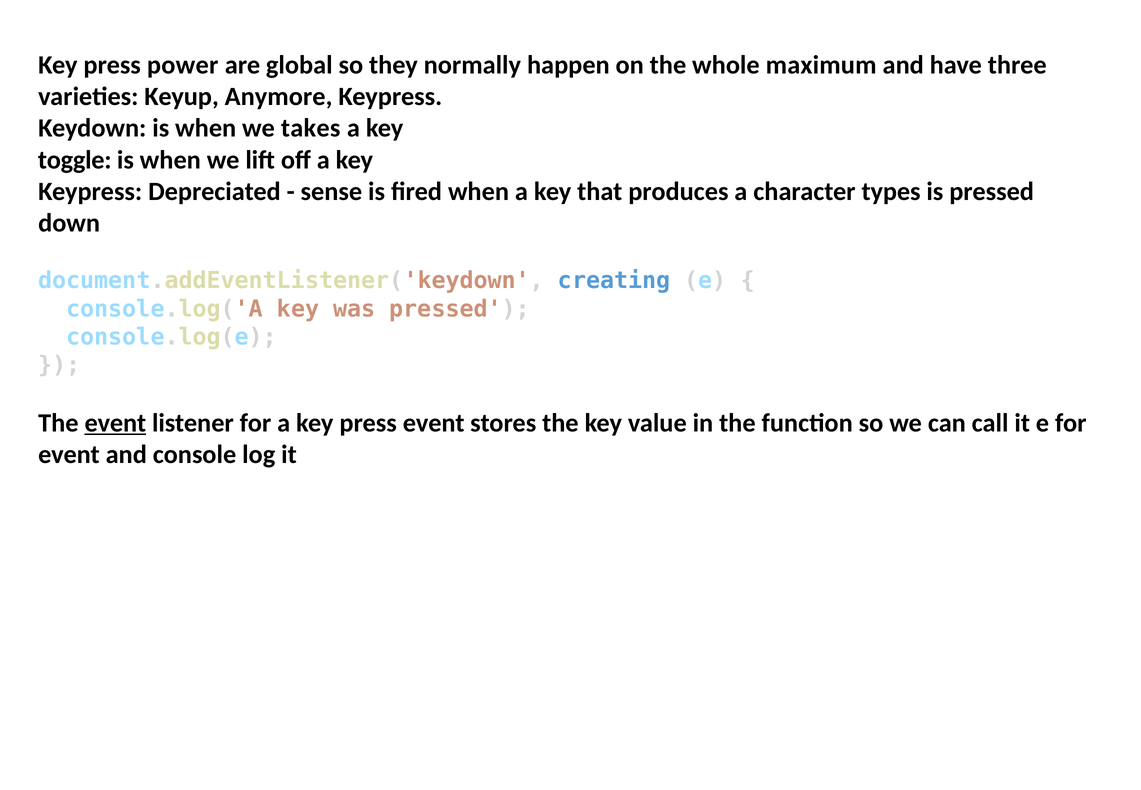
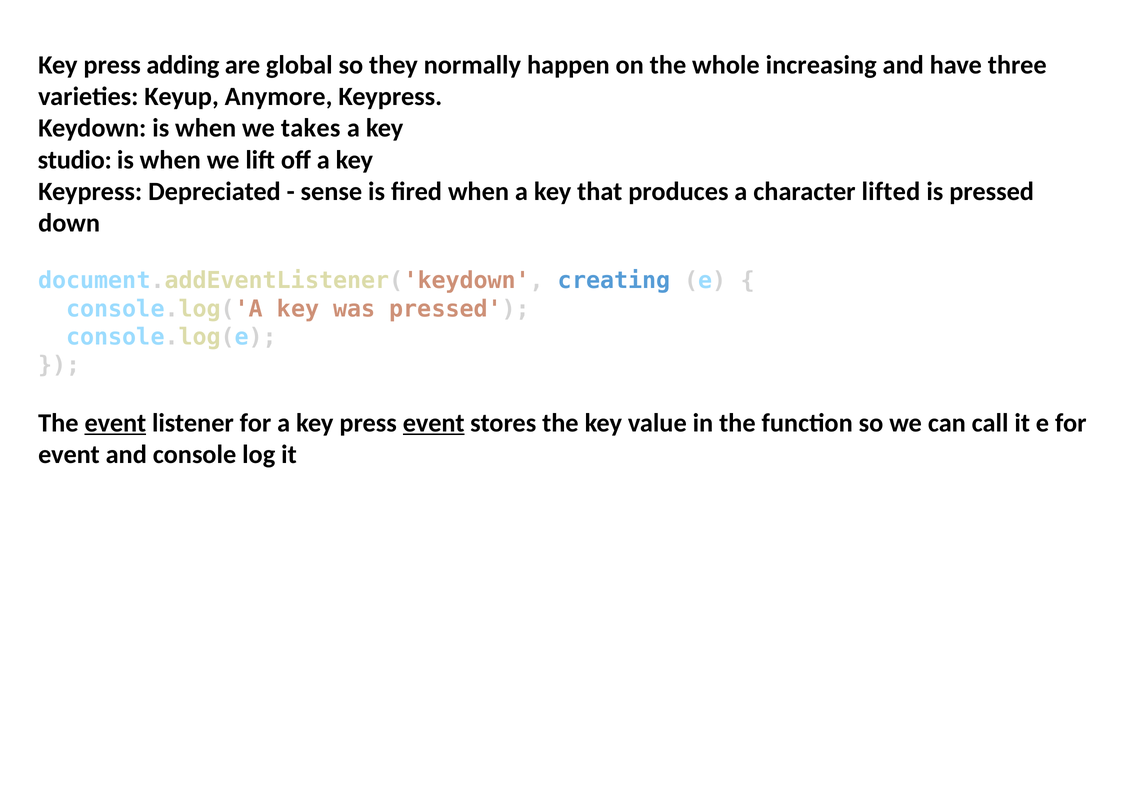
power: power -> adding (183, 65)
maximum: maximum -> increasing (821, 65)
toggle: toggle -> studio (75, 160)
types: types -> lifted (891, 191)
event underline: none -> present (434, 423)
